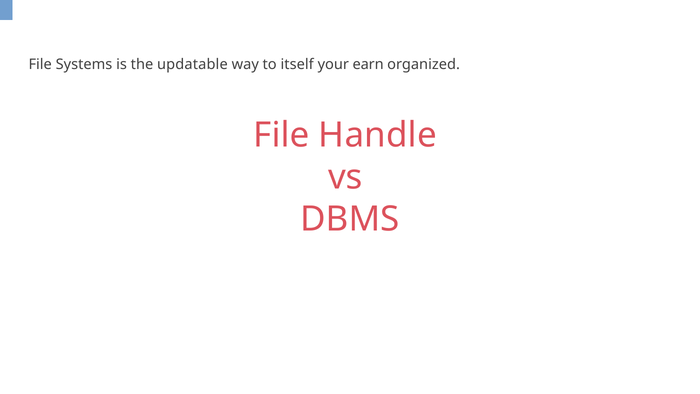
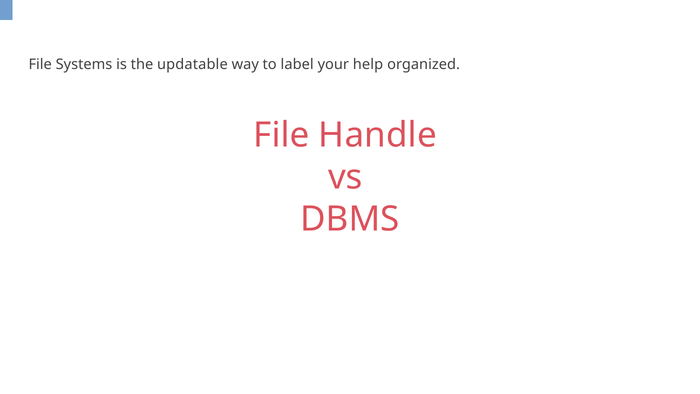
itself: itself -> label (297, 65)
earn: earn -> help (368, 65)
